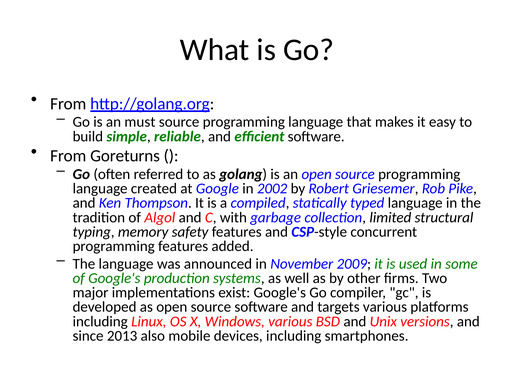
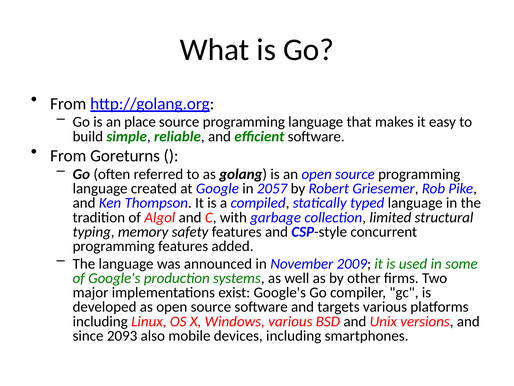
must: must -> place (140, 122)
2002: 2002 -> 2057 (272, 188)
2013: 2013 -> 2093 (122, 335)
